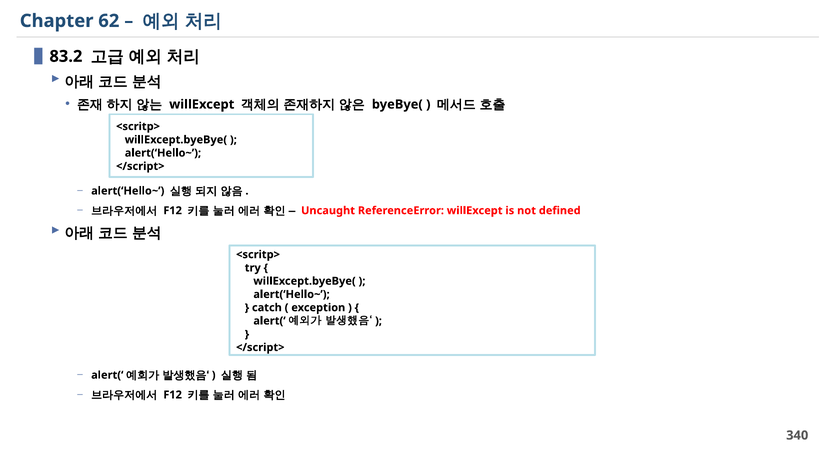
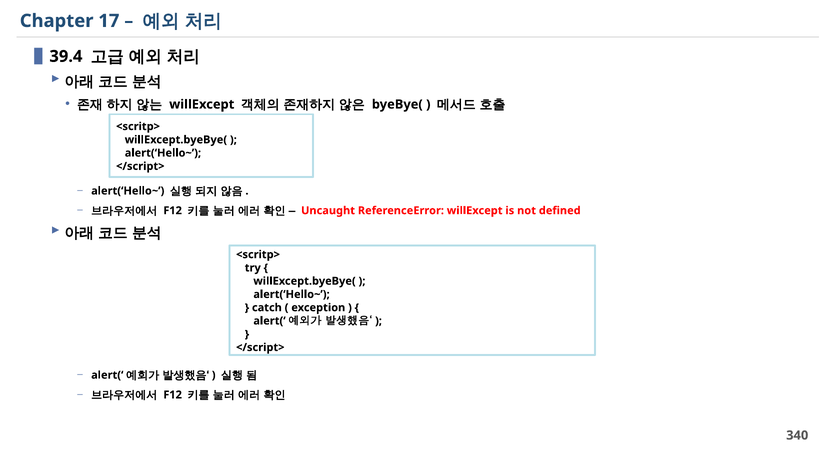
62: 62 -> 17 (109, 21)
83.2: 83.2 -> 39.4 (66, 56)
